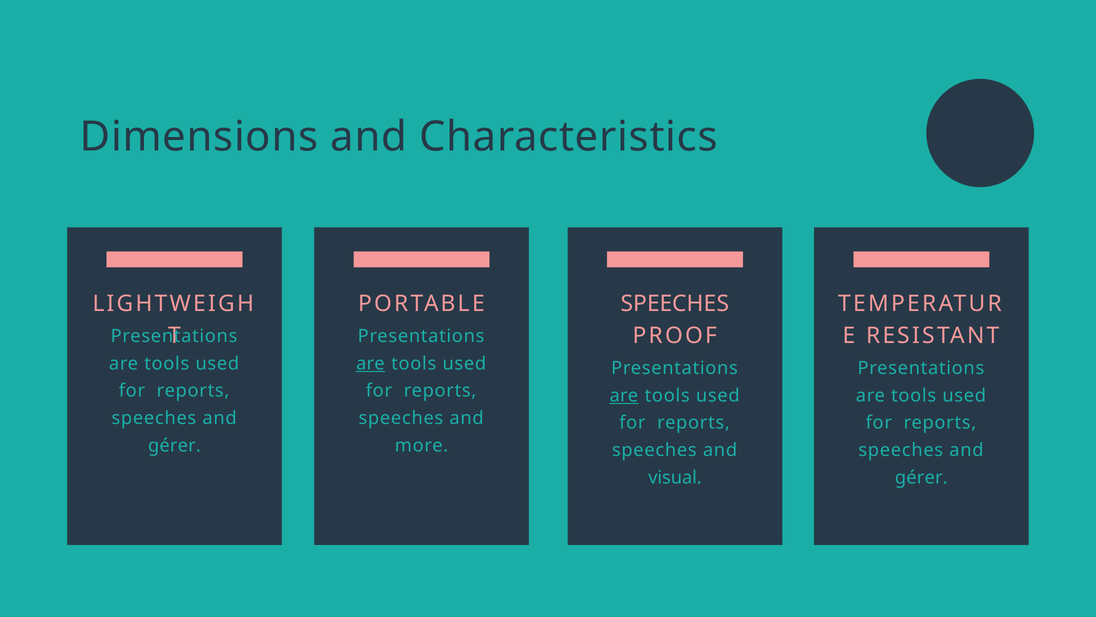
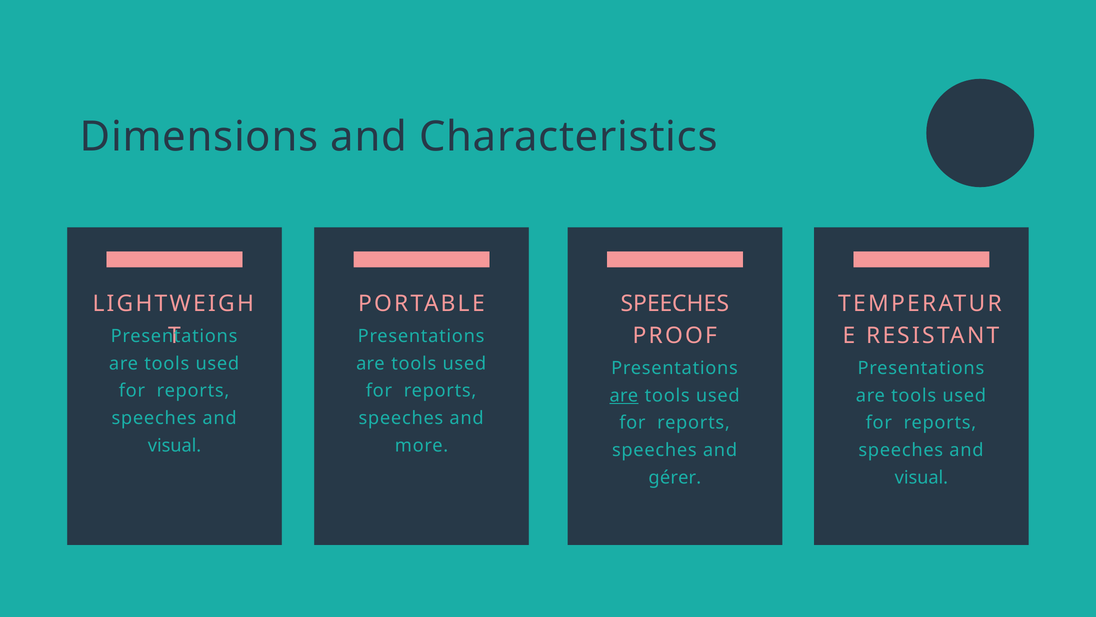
are underline: present -> none (370, 363)
gérer: gérer -> visual (175, 445)
visual: visual -> gérer (675, 477)
gérer: gérer -> visual (921, 477)
